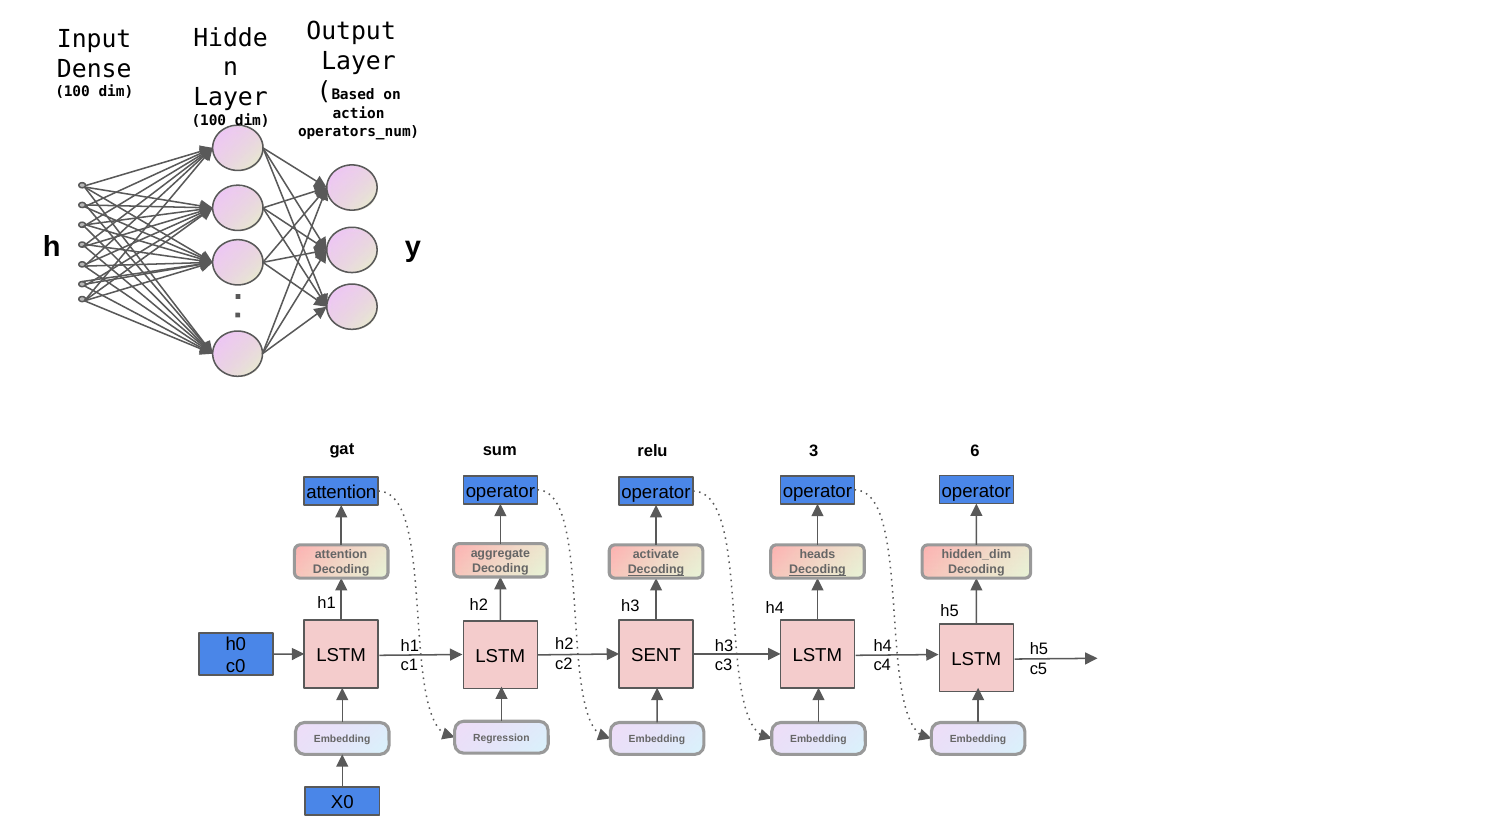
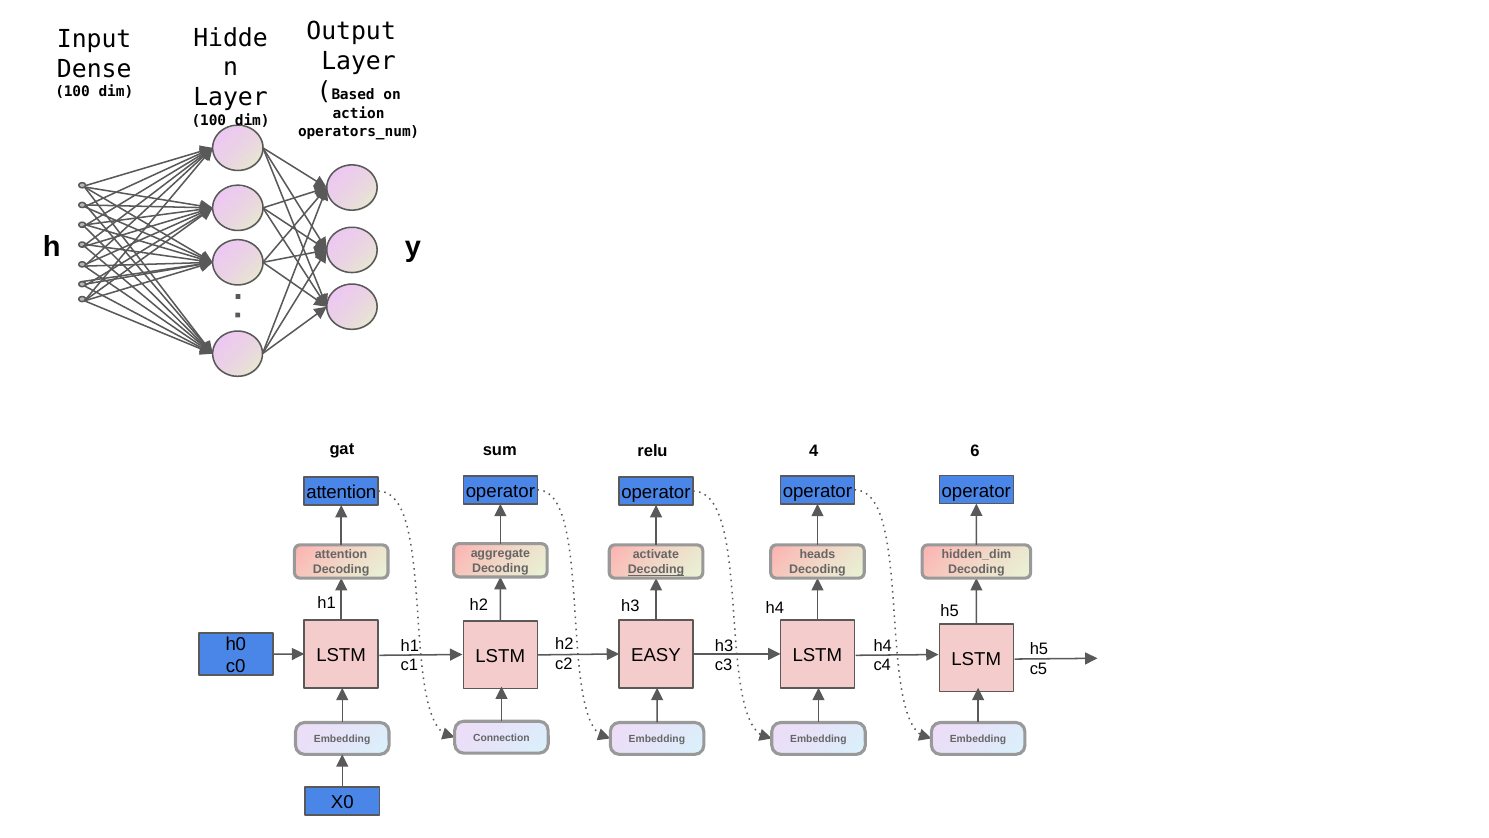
3: 3 -> 4 (814, 451)
Decoding underline: present -> none (817, 570)
SENT: SENT -> EASY (656, 655)
Regression: Regression -> Connection (501, 738)
